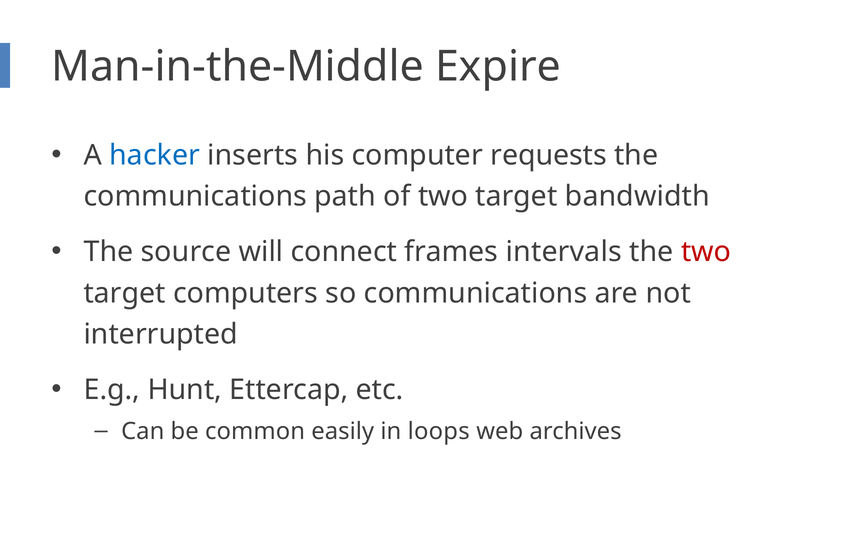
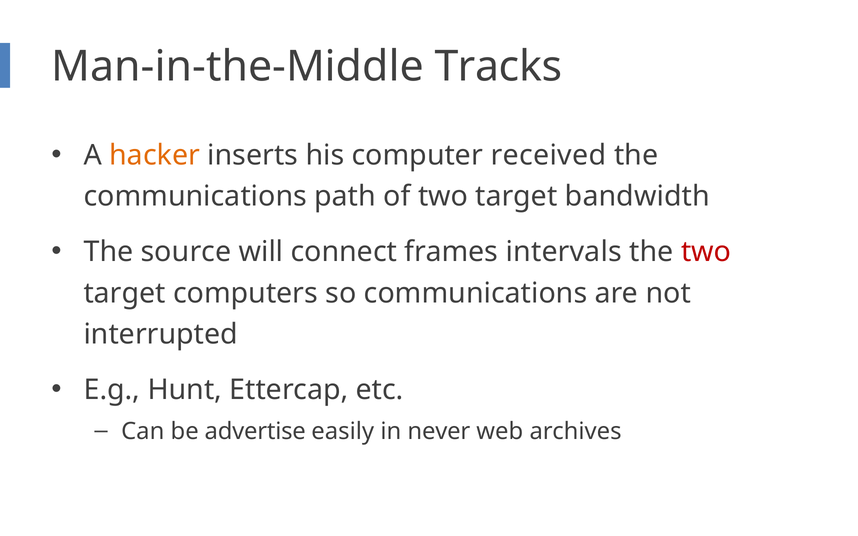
Expire: Expire -> Tracks (498, 67)
hacker colour: blue -> orange (155, 155)
requests: requests -> received (548, 155)
common: common -> advertise (255, 432)
loops: loops -> never (439, 432)
